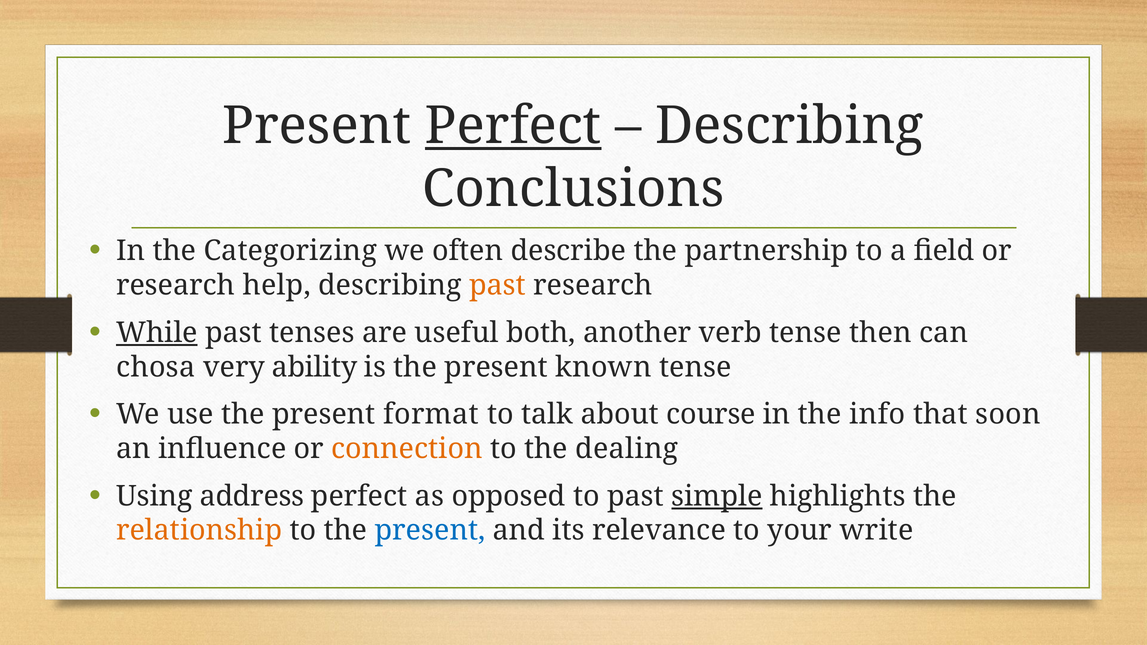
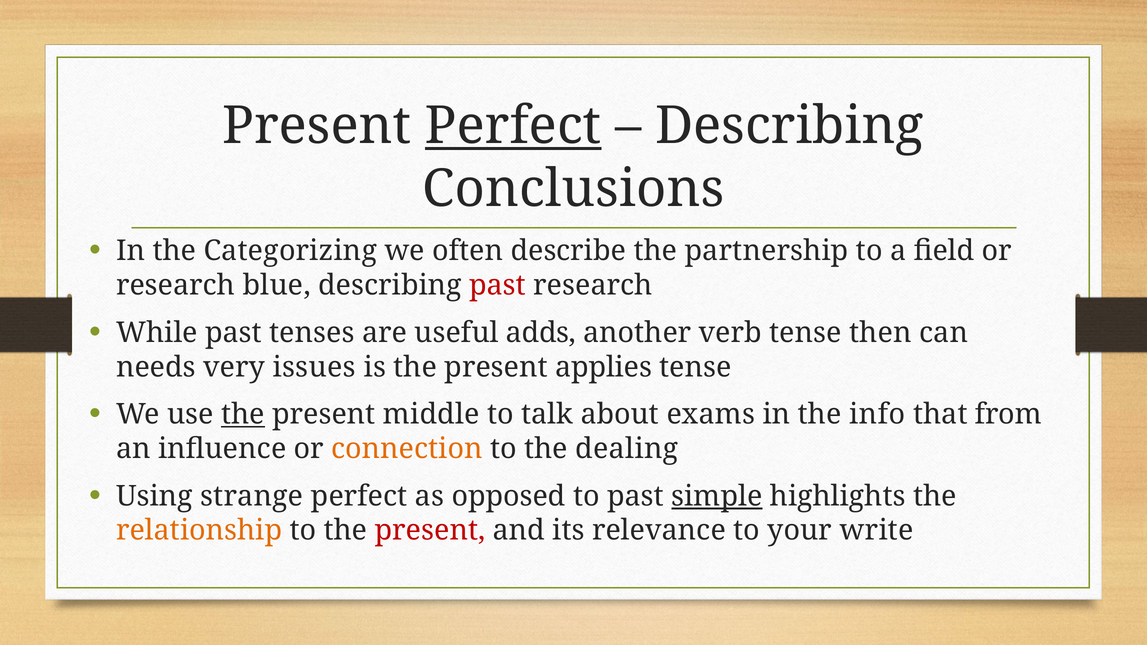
help: help -> blue (277, 285)
past colour: orange -> red (498, 285)
While underline: present -> none (157, 333)
both: both -> adds (541, 333)
chosa: chosa -> needs (156, 367)
ability: ability -> issues (314, 367)
known: known -> applies (604, 367)
the underline: none -> present (243, 415)
format: format -> middle (431, 415)
course: course -> exams (711, 415)
soon: soon -> from (1008, 415)
address: address -> strange (252, 496)
present colour: blue -> red (430, 531)
